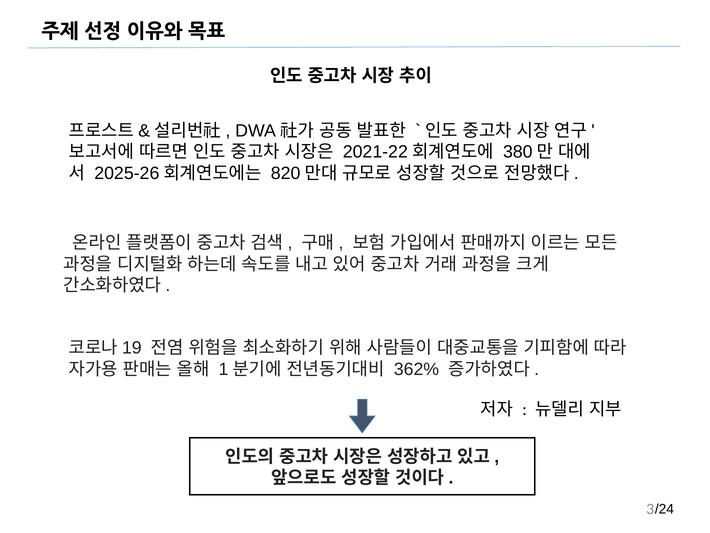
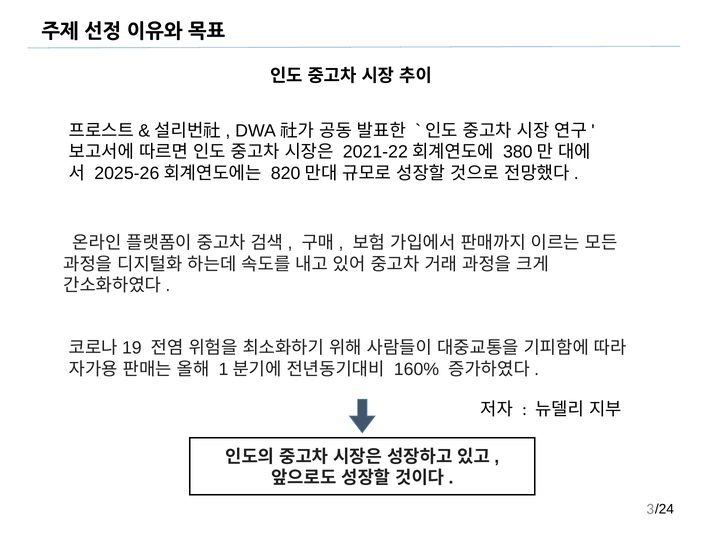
362%: 362% -> 160% (416, 369)
